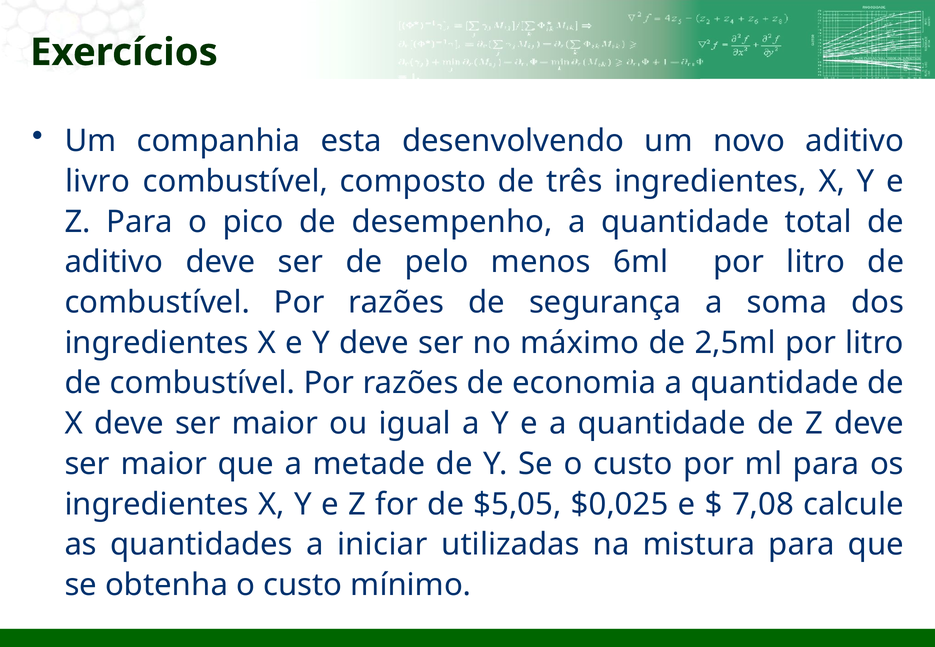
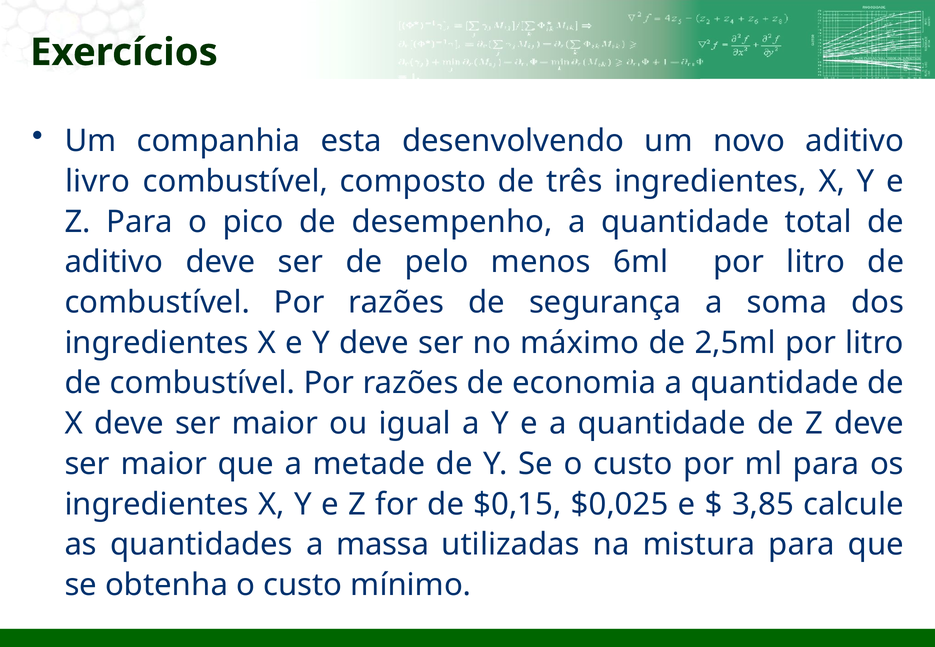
$5,05: $5,05 -> $0,15 (517, 504)
7,08: 7,08 -> 3,85 (763, 504)
iniciar: iniciar -> massa (383, 545)
